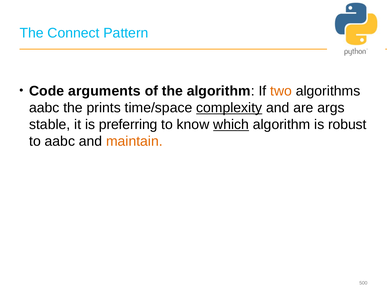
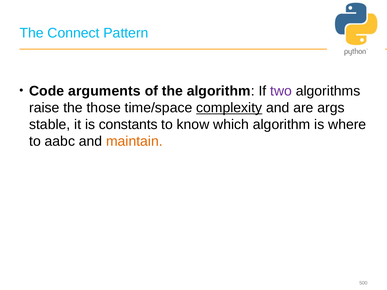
two colour: orange -> purple (281, 91)
aabc: aabc -> raise (44, 108)
prints: prints -> those (104, 108)
preferring: preferring -> constants (128, 125)
which underline: present -> none (231, 125)
robust: robust -> where (347, 125)
